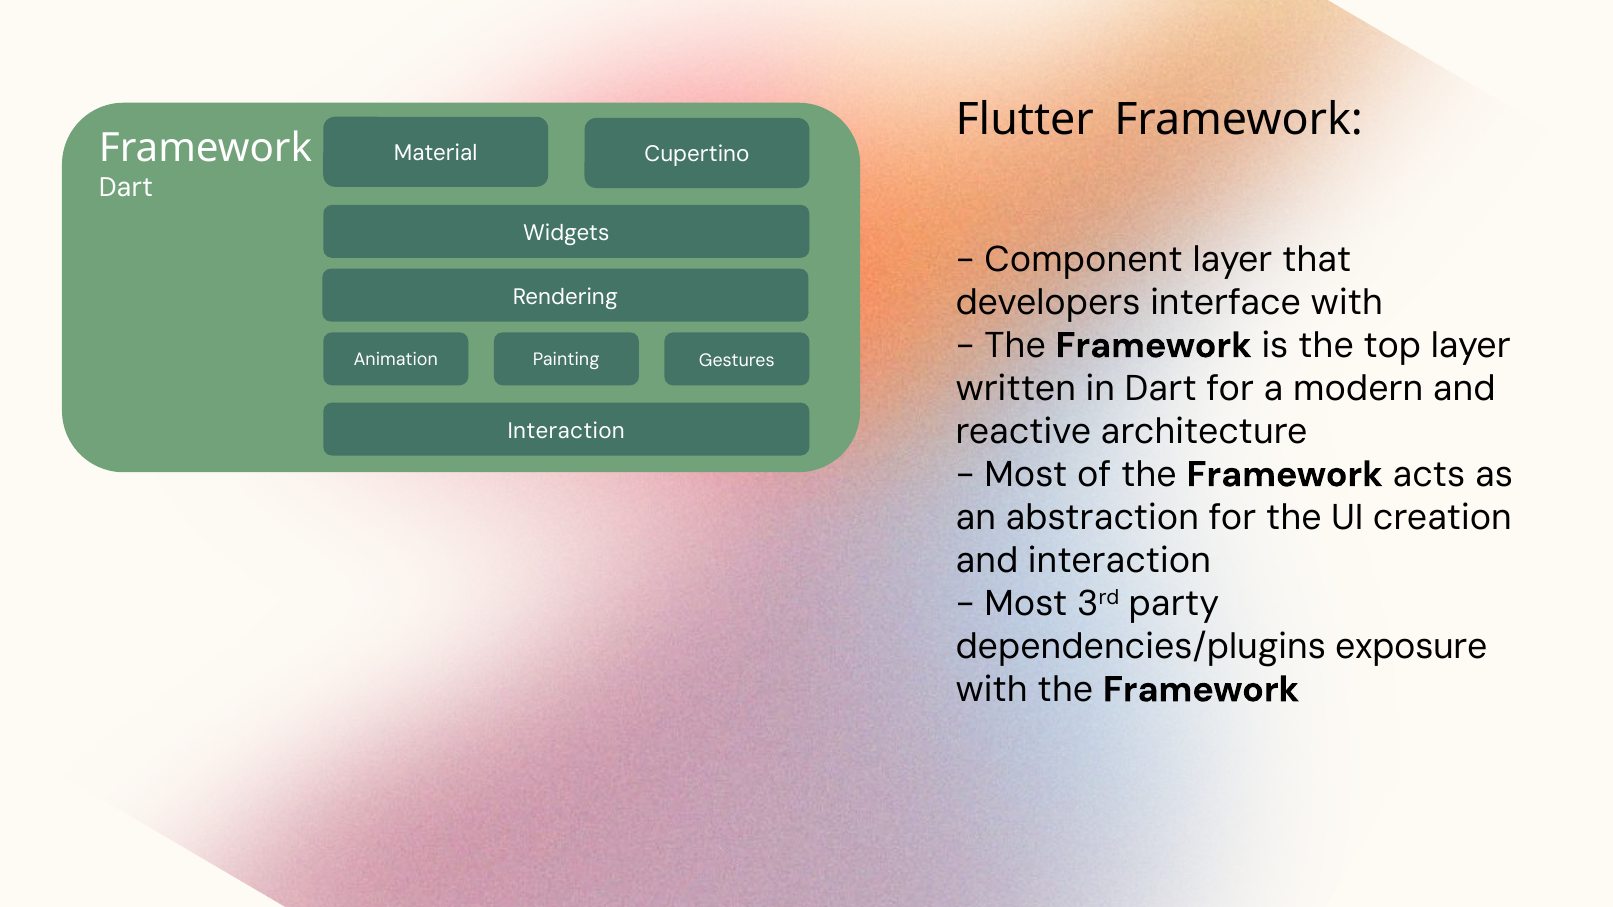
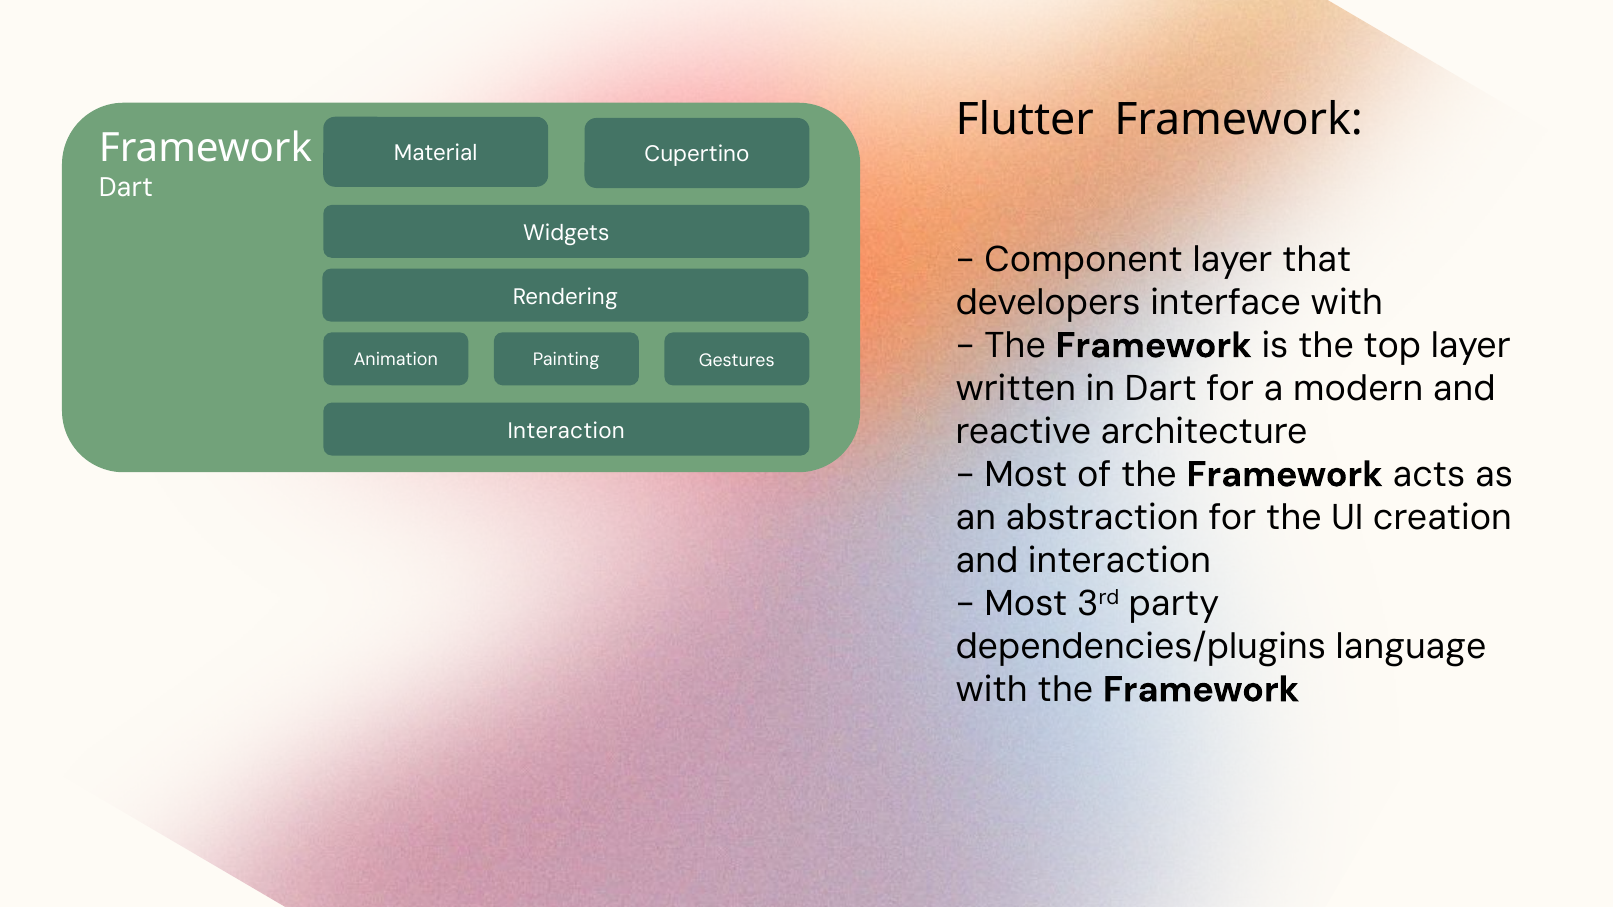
dependencies/plugins exposure: exposure -> language (1411, 647)
